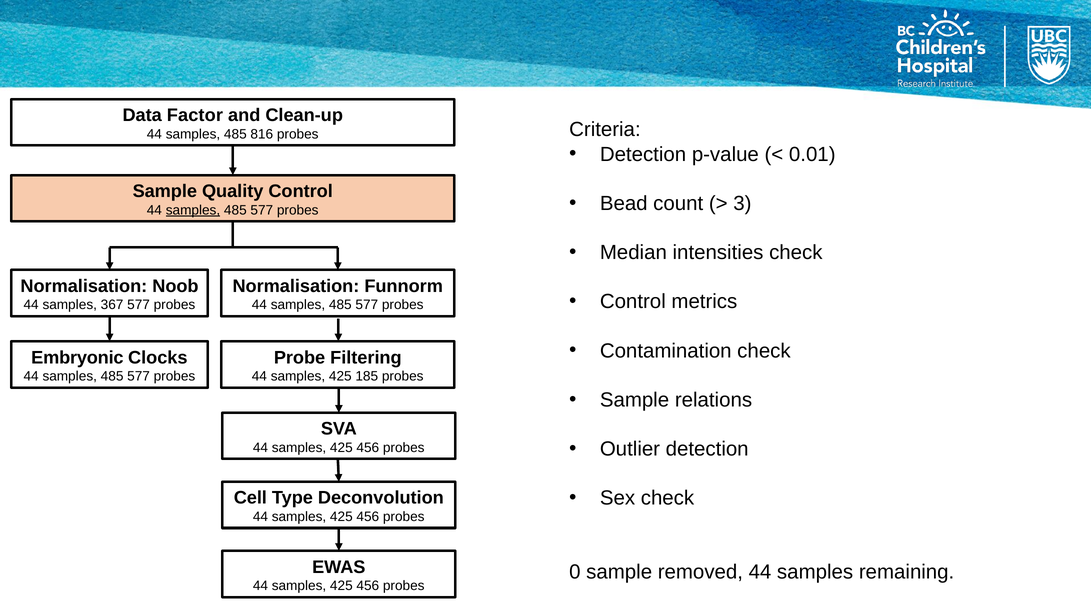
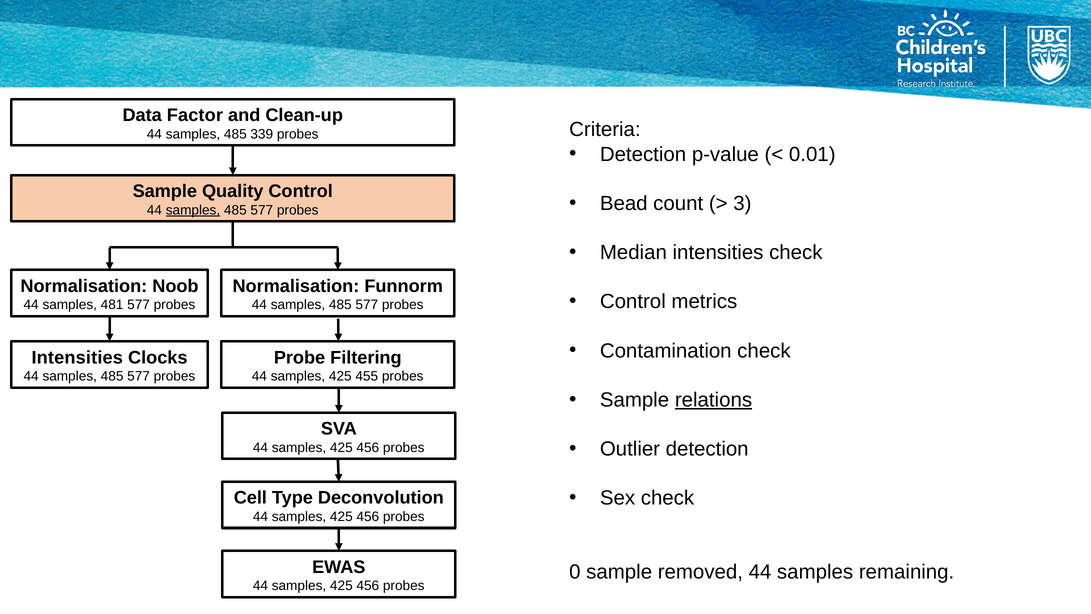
816: 816 -> 339 (262, 134)
367: 367 -> 481 (112, 305)
Embryonic: Embryonic -> Intensities (77, 357)
185: 185 -> 455 (367, 376)
relations underline: none -> present (714, 400)
